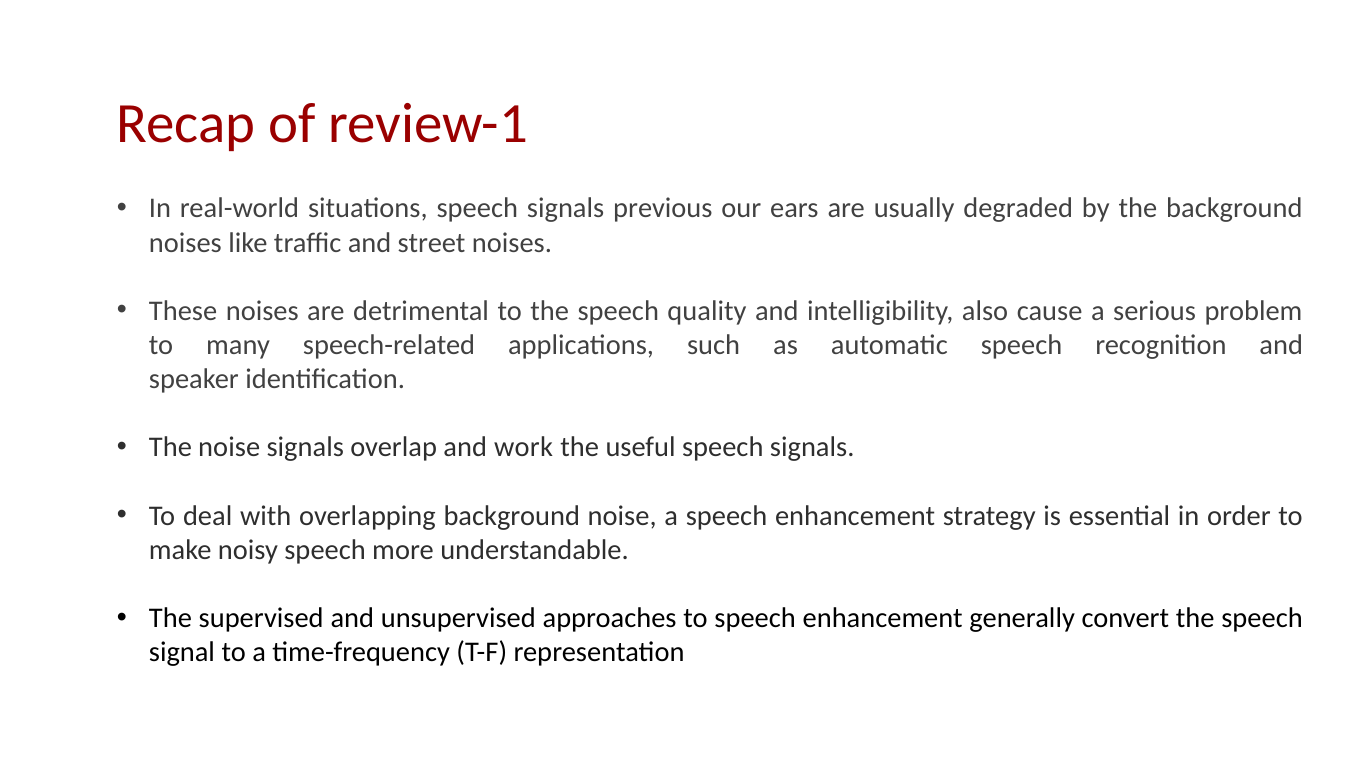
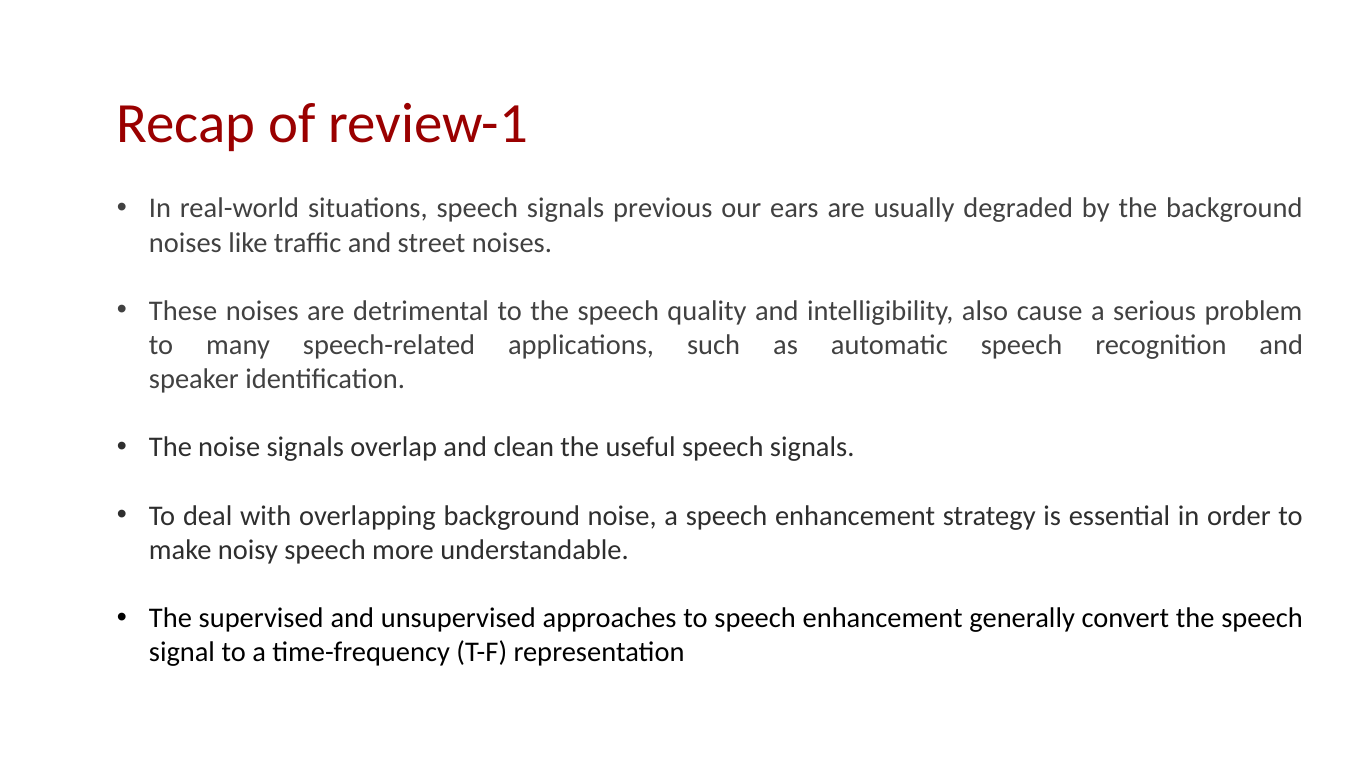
work: work -> clean (524, 447)
